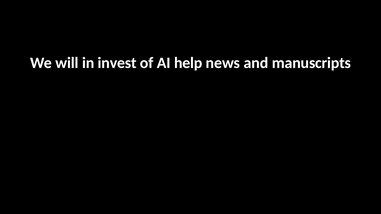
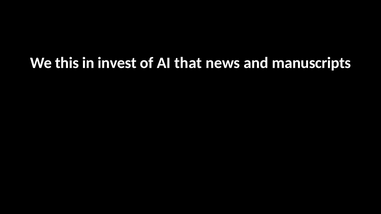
will: will -> this (67, 63)
help: help -> that (188, 63)
